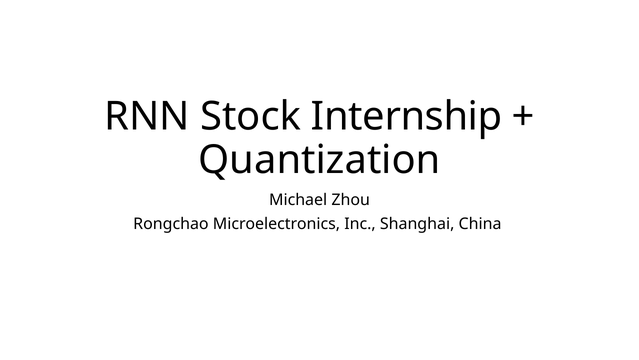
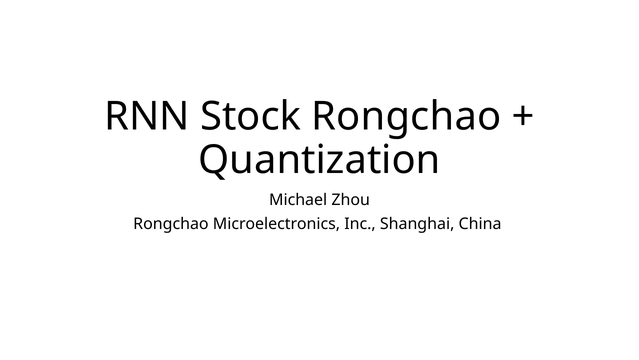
Stock Internship: Internship -> Rongchao (406, 117)
